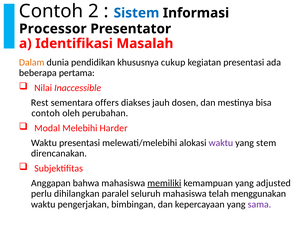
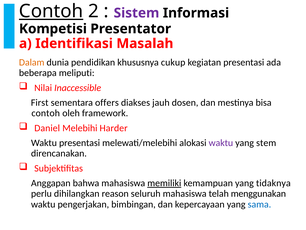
Contoh underline: none -> present (51, 11)
Sistem colour: blue -> purple (136, 13)
Processor: Processor -> Kompetisi (53, 29)
pertama: pertama -> meliputi (77, 73)
Rest: Rest -> First (40, 102)
perubahan: perubahan -> framework (105, 113)
Modal: Modal -> Daniel (47, 128)
adjusted: adjusted -> tidaknya (273, 183)
paralel: paralel -> reason (115, 193)
sama colour: purple -> blue (259, 204)
